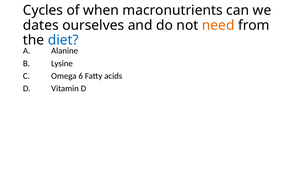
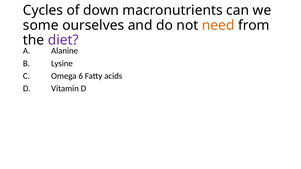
when: when -> down (101, 10)
dates: dates -> some (41, 25)
diet colour: blue -> purple (63, 40)
